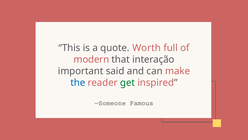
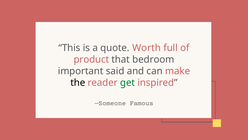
modern: modern -> product (91, 59)
interação: interação -> bedroom (153, 59)
the colour: blue -> black (78, 82)
